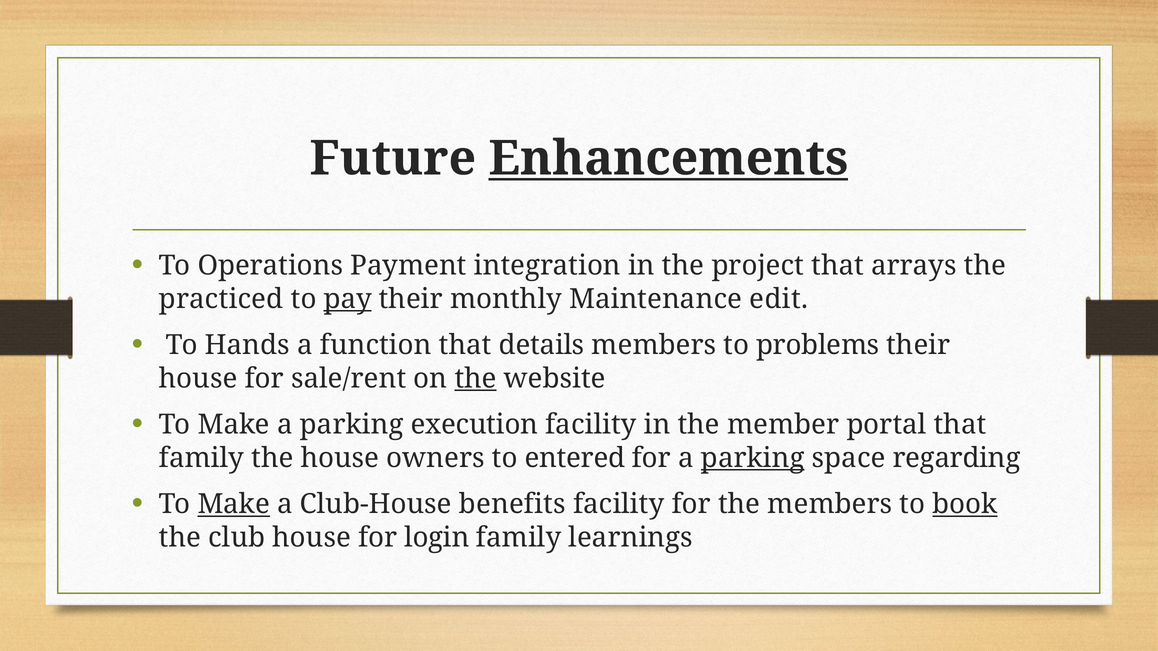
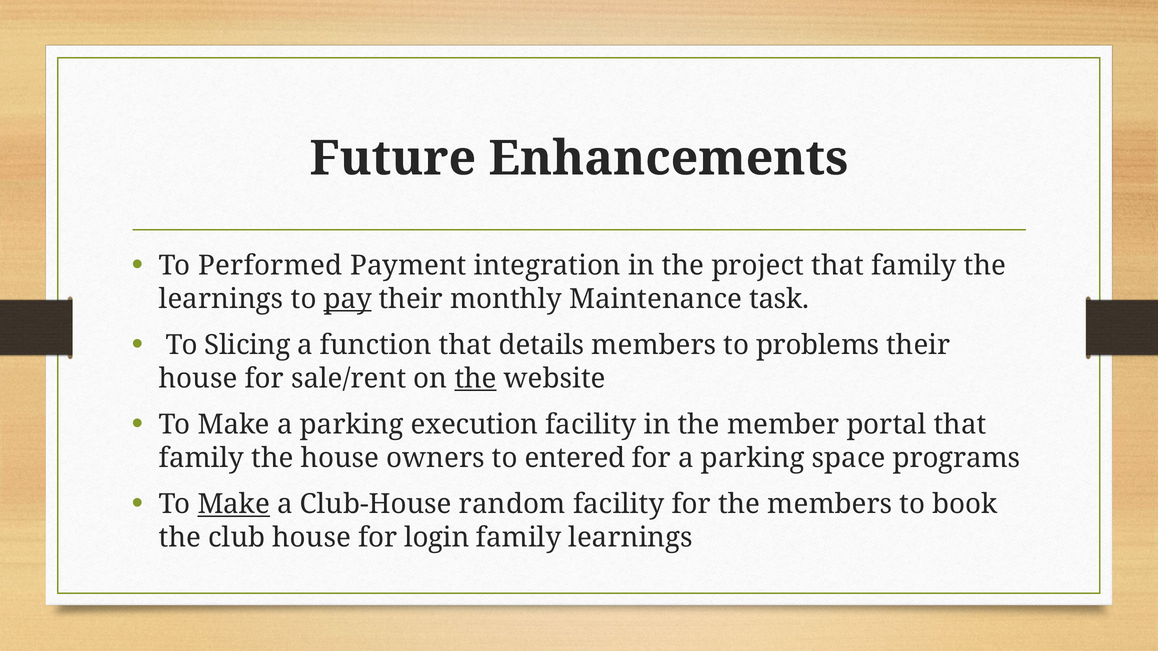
Enhancements underline: present -> none (668, 159)
Operations: Operations -> Performed (270, 266)
project that arrays: arrays -> family (914, 266)
practiced: practiced -> learnings (221, 299)
edit: edit -> task (779, 299)
Hands: Hands -> Slicing (247, 345)
parking underline: present -> none (753, 458)
regarding: regarding -> programs (956, 458)
benefits: benefits -> random (512, 504)
book underline: present -> none (965, 504)
